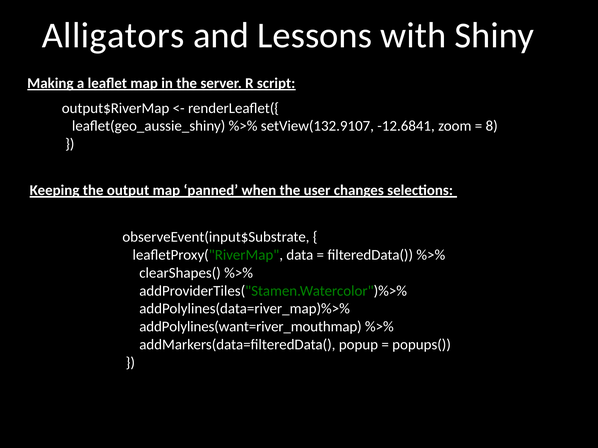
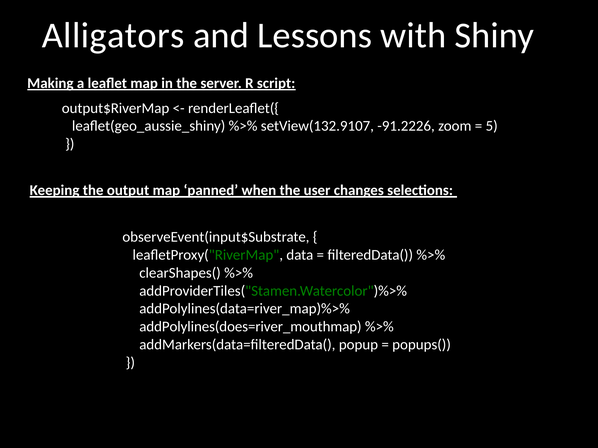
-12.6841: -12.6841 -> -91.2226 (406, 126)
8: 8 -> 5 (492, 126)
addPolylines(want=river_mouthmap: addPolylines(want=river_mouthmap -> addPolylines(does=river_mouthmap (250, 327)
